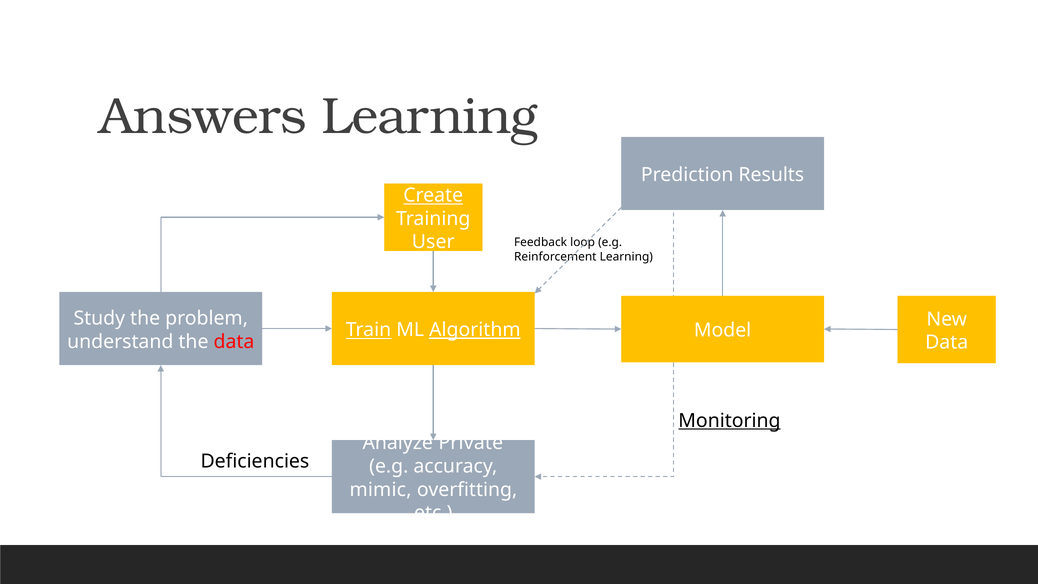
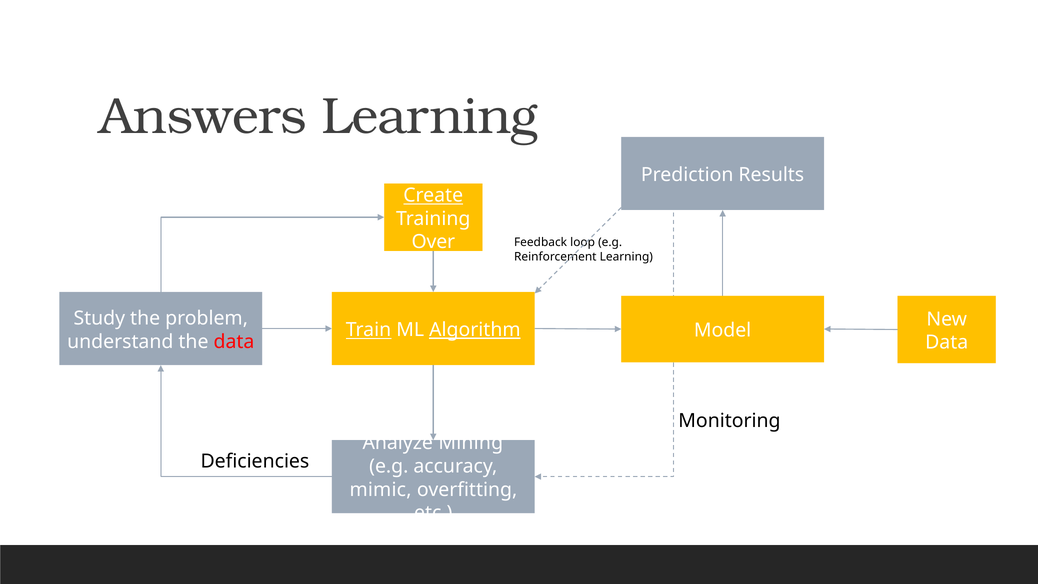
User: User -> Over (433, 242)
Monitoring underline: present -> none (729, 421)
Private: Private -> Mining (471, 443)
